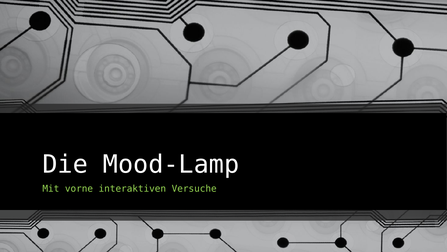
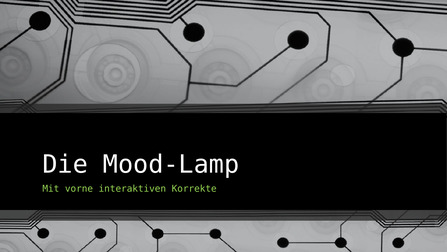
Versuche: Versuche -> Korrekte (194, 188)
